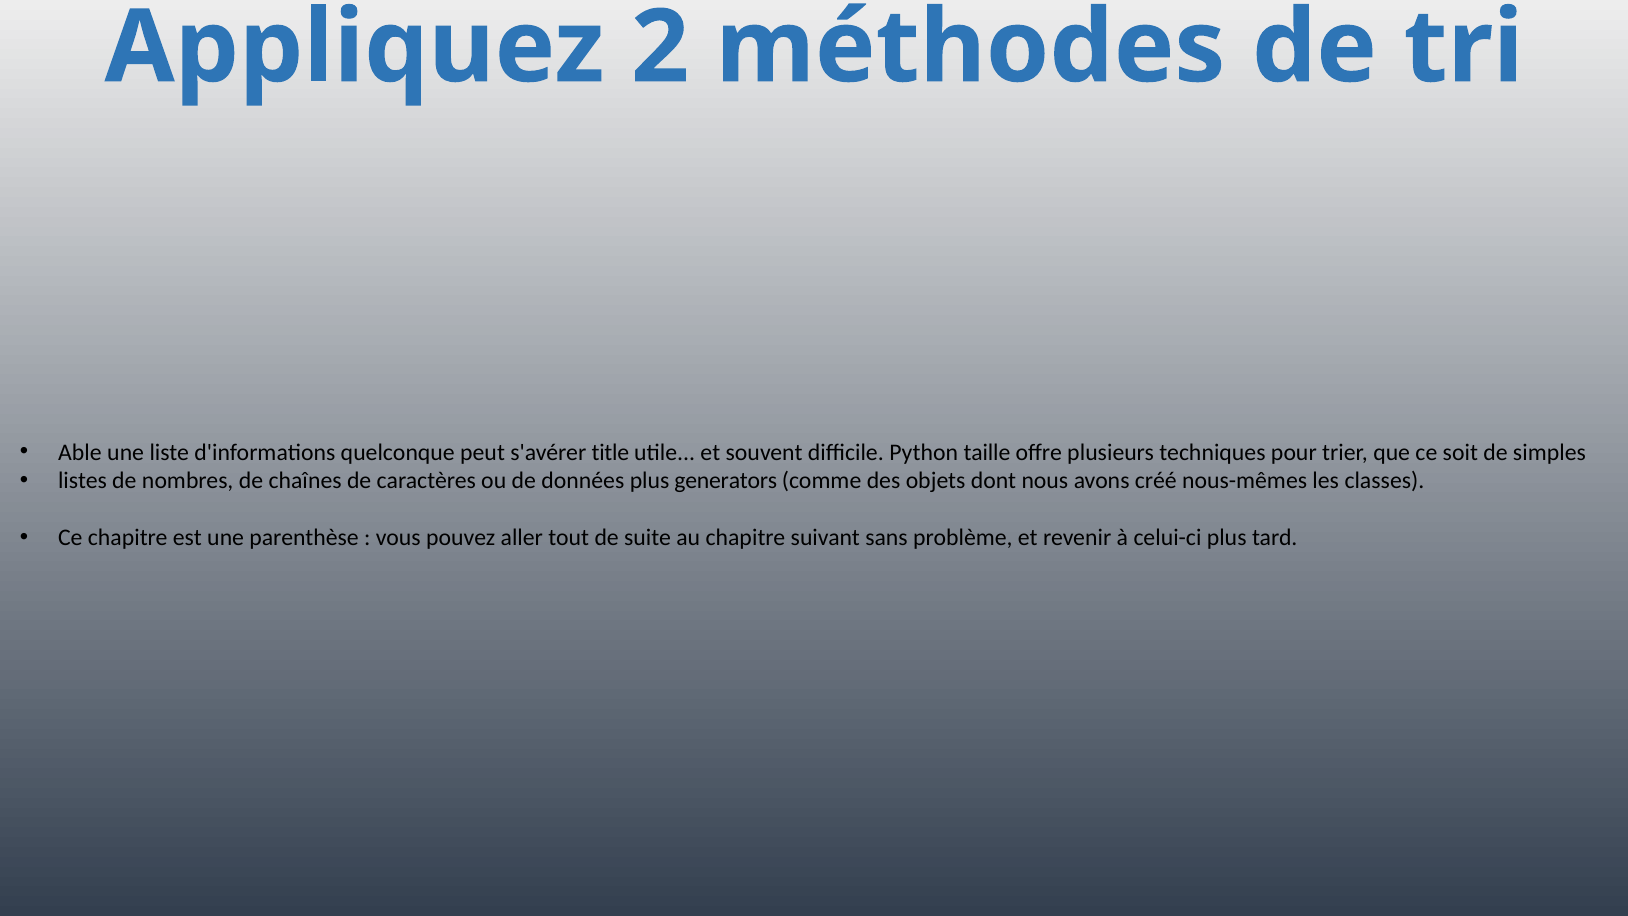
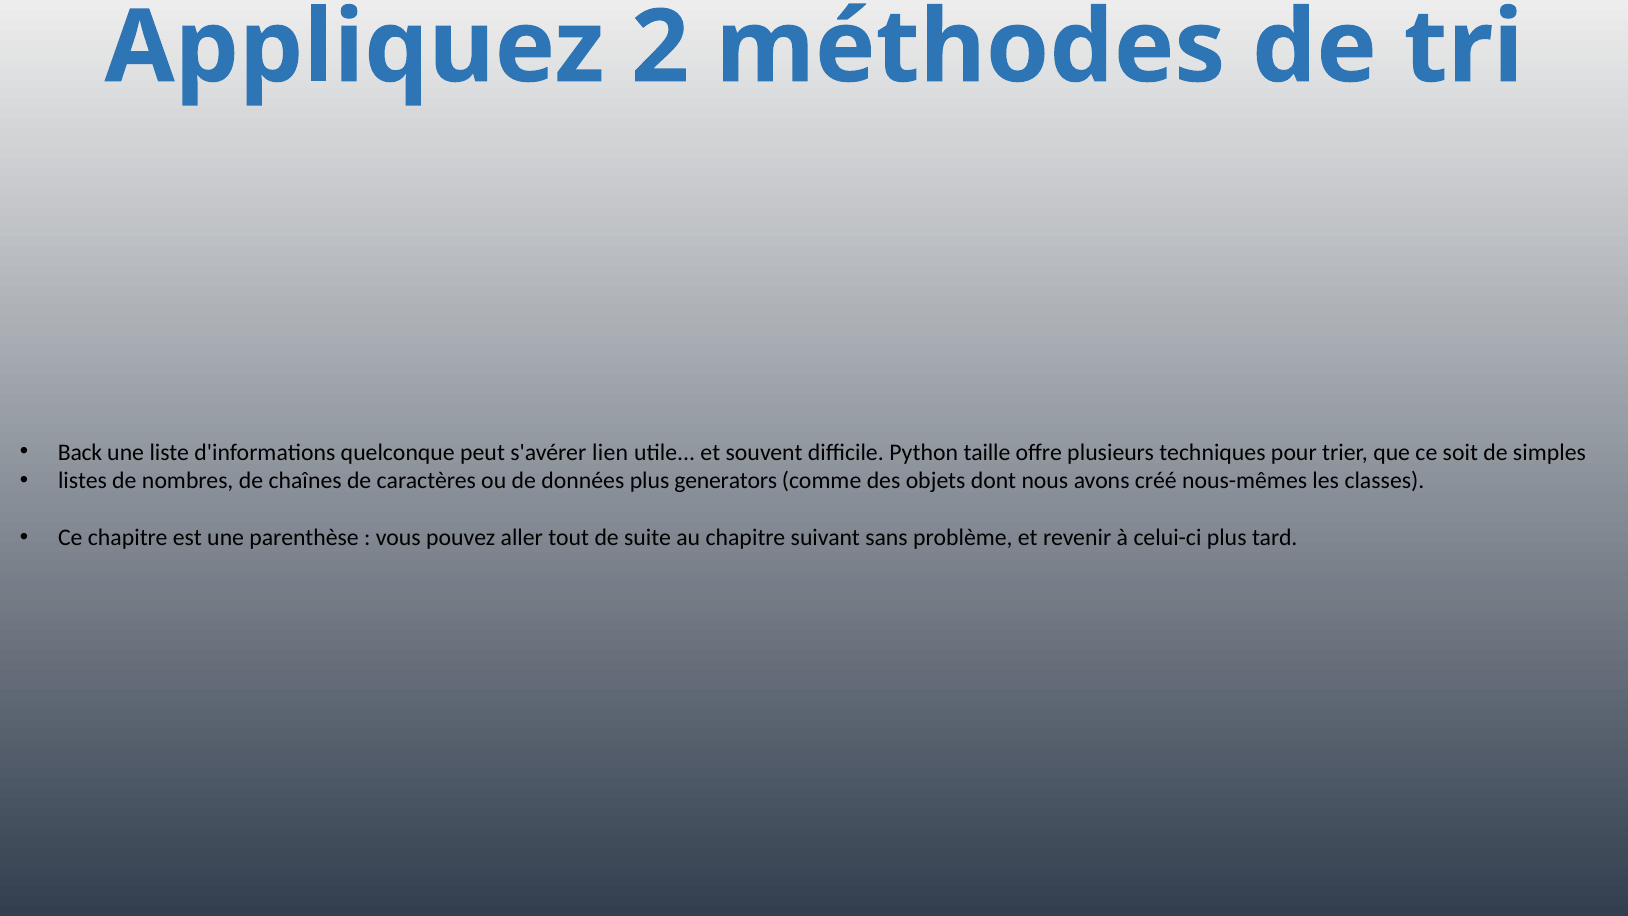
Able: Able -> Back (80, 452)
title: title -> lien (610, 452)
